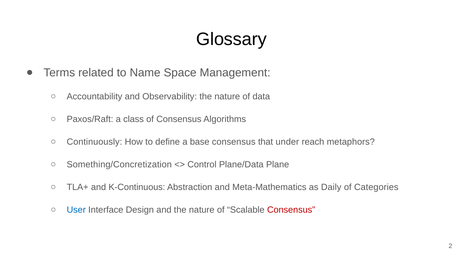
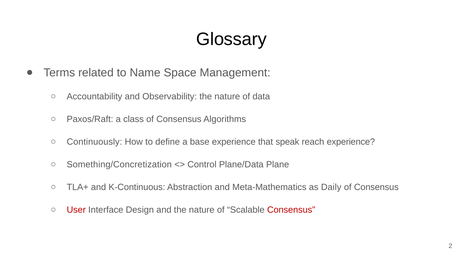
base consensus: consensus -> experience (234, 142)
under: under -> speak (287, 142)
reach metaphors: metaphors -> experience (351, 142)
Categories: Categories -> Consensus (376, 188)
User colour: blue -> red (76, 210)
